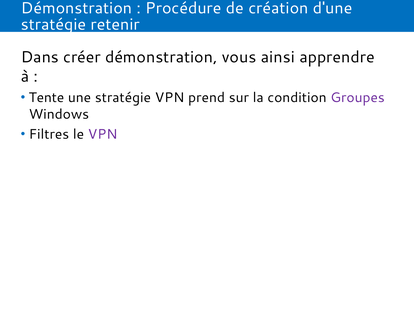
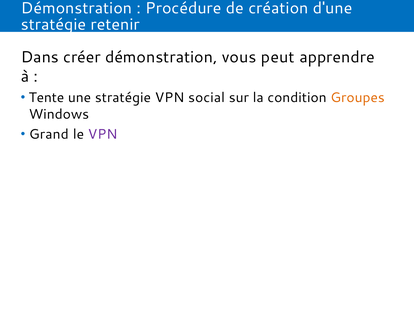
ainsi: ainsi -> peut (278, 57)
prend: prend -> social (207, 98)
Groupes colour: purple -> orange (358, 98)
Filtres: Filtres -> Grand (49, 134)
